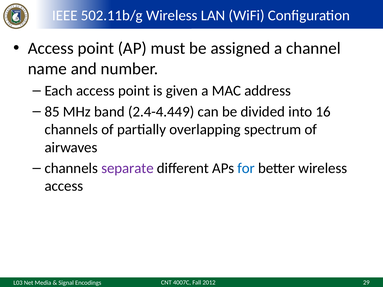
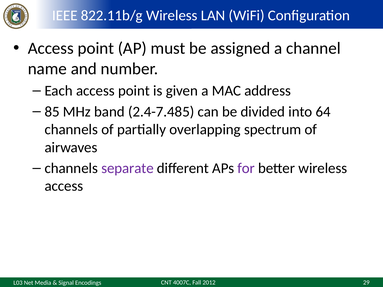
502.11b/g: 502.11b/g -> 822.11b/g (112, 15)
2.4-4.449: 2.4-4.449 -> 2.4-7.485 (161, 112)
16: 16 -> 64 (323, 112)
for colour: blue -> purple (246, 168)
